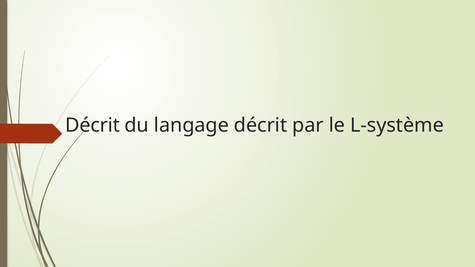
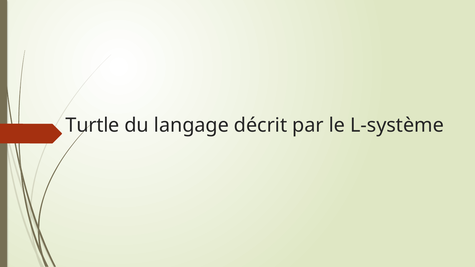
Décrit: Décrit -> Turtle (93, 125)
